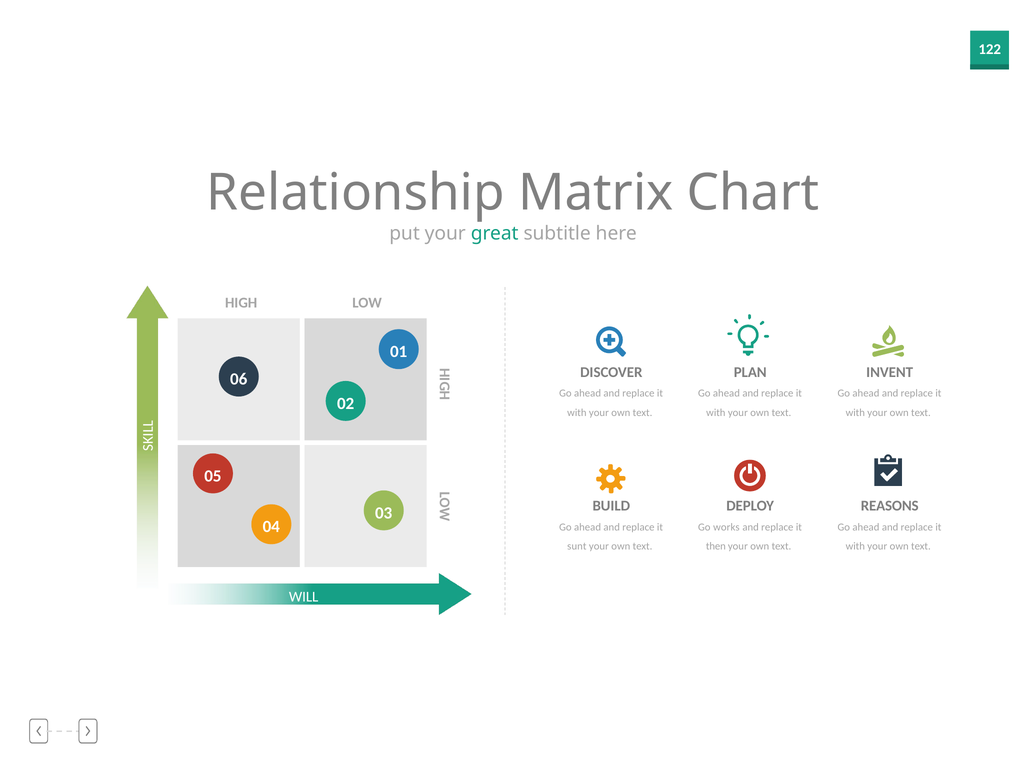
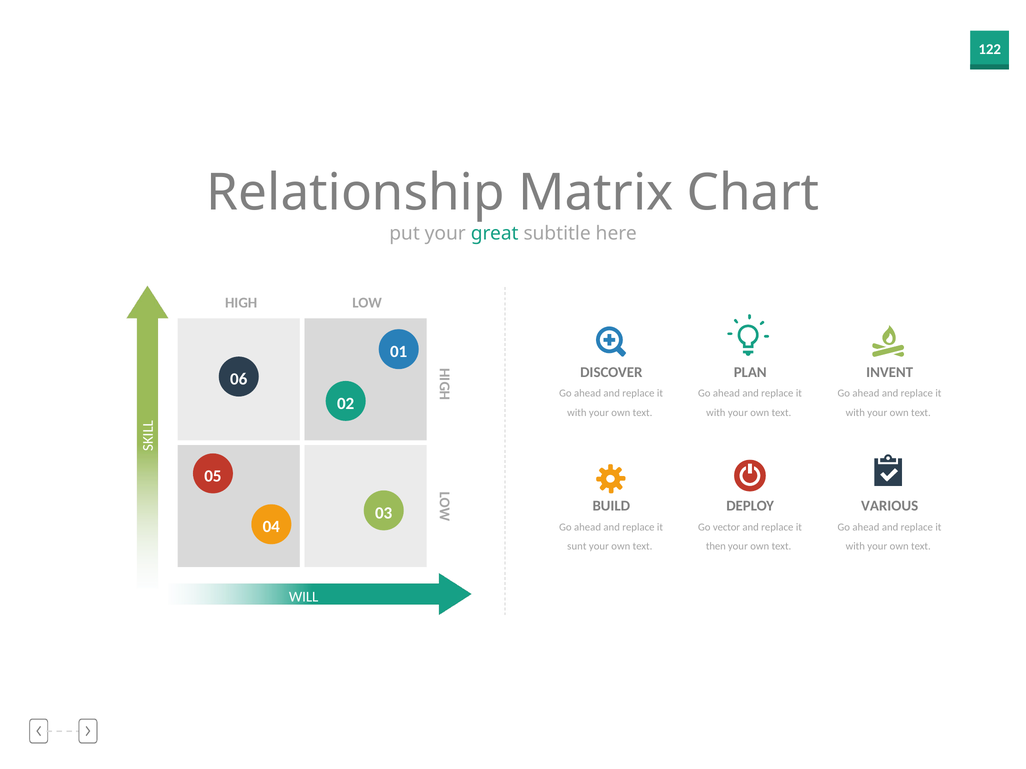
REASONS: REASONS -> VARIOUS (890, 506)
works: works -> vector (727, 527)
